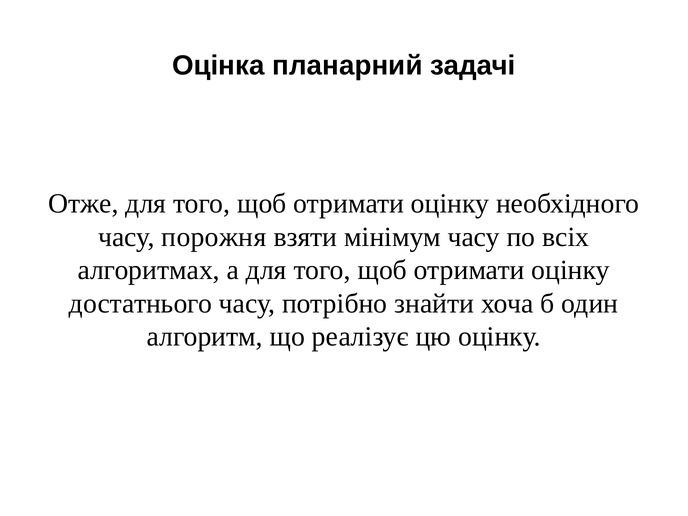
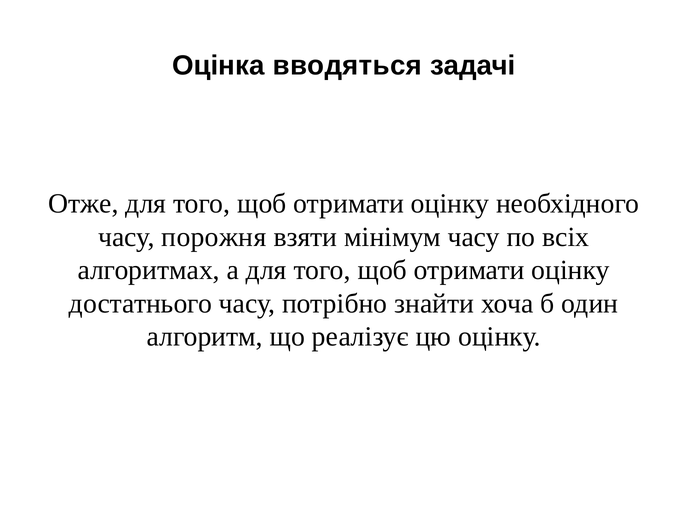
планарний: планарний -> вводяться (347, 66)
